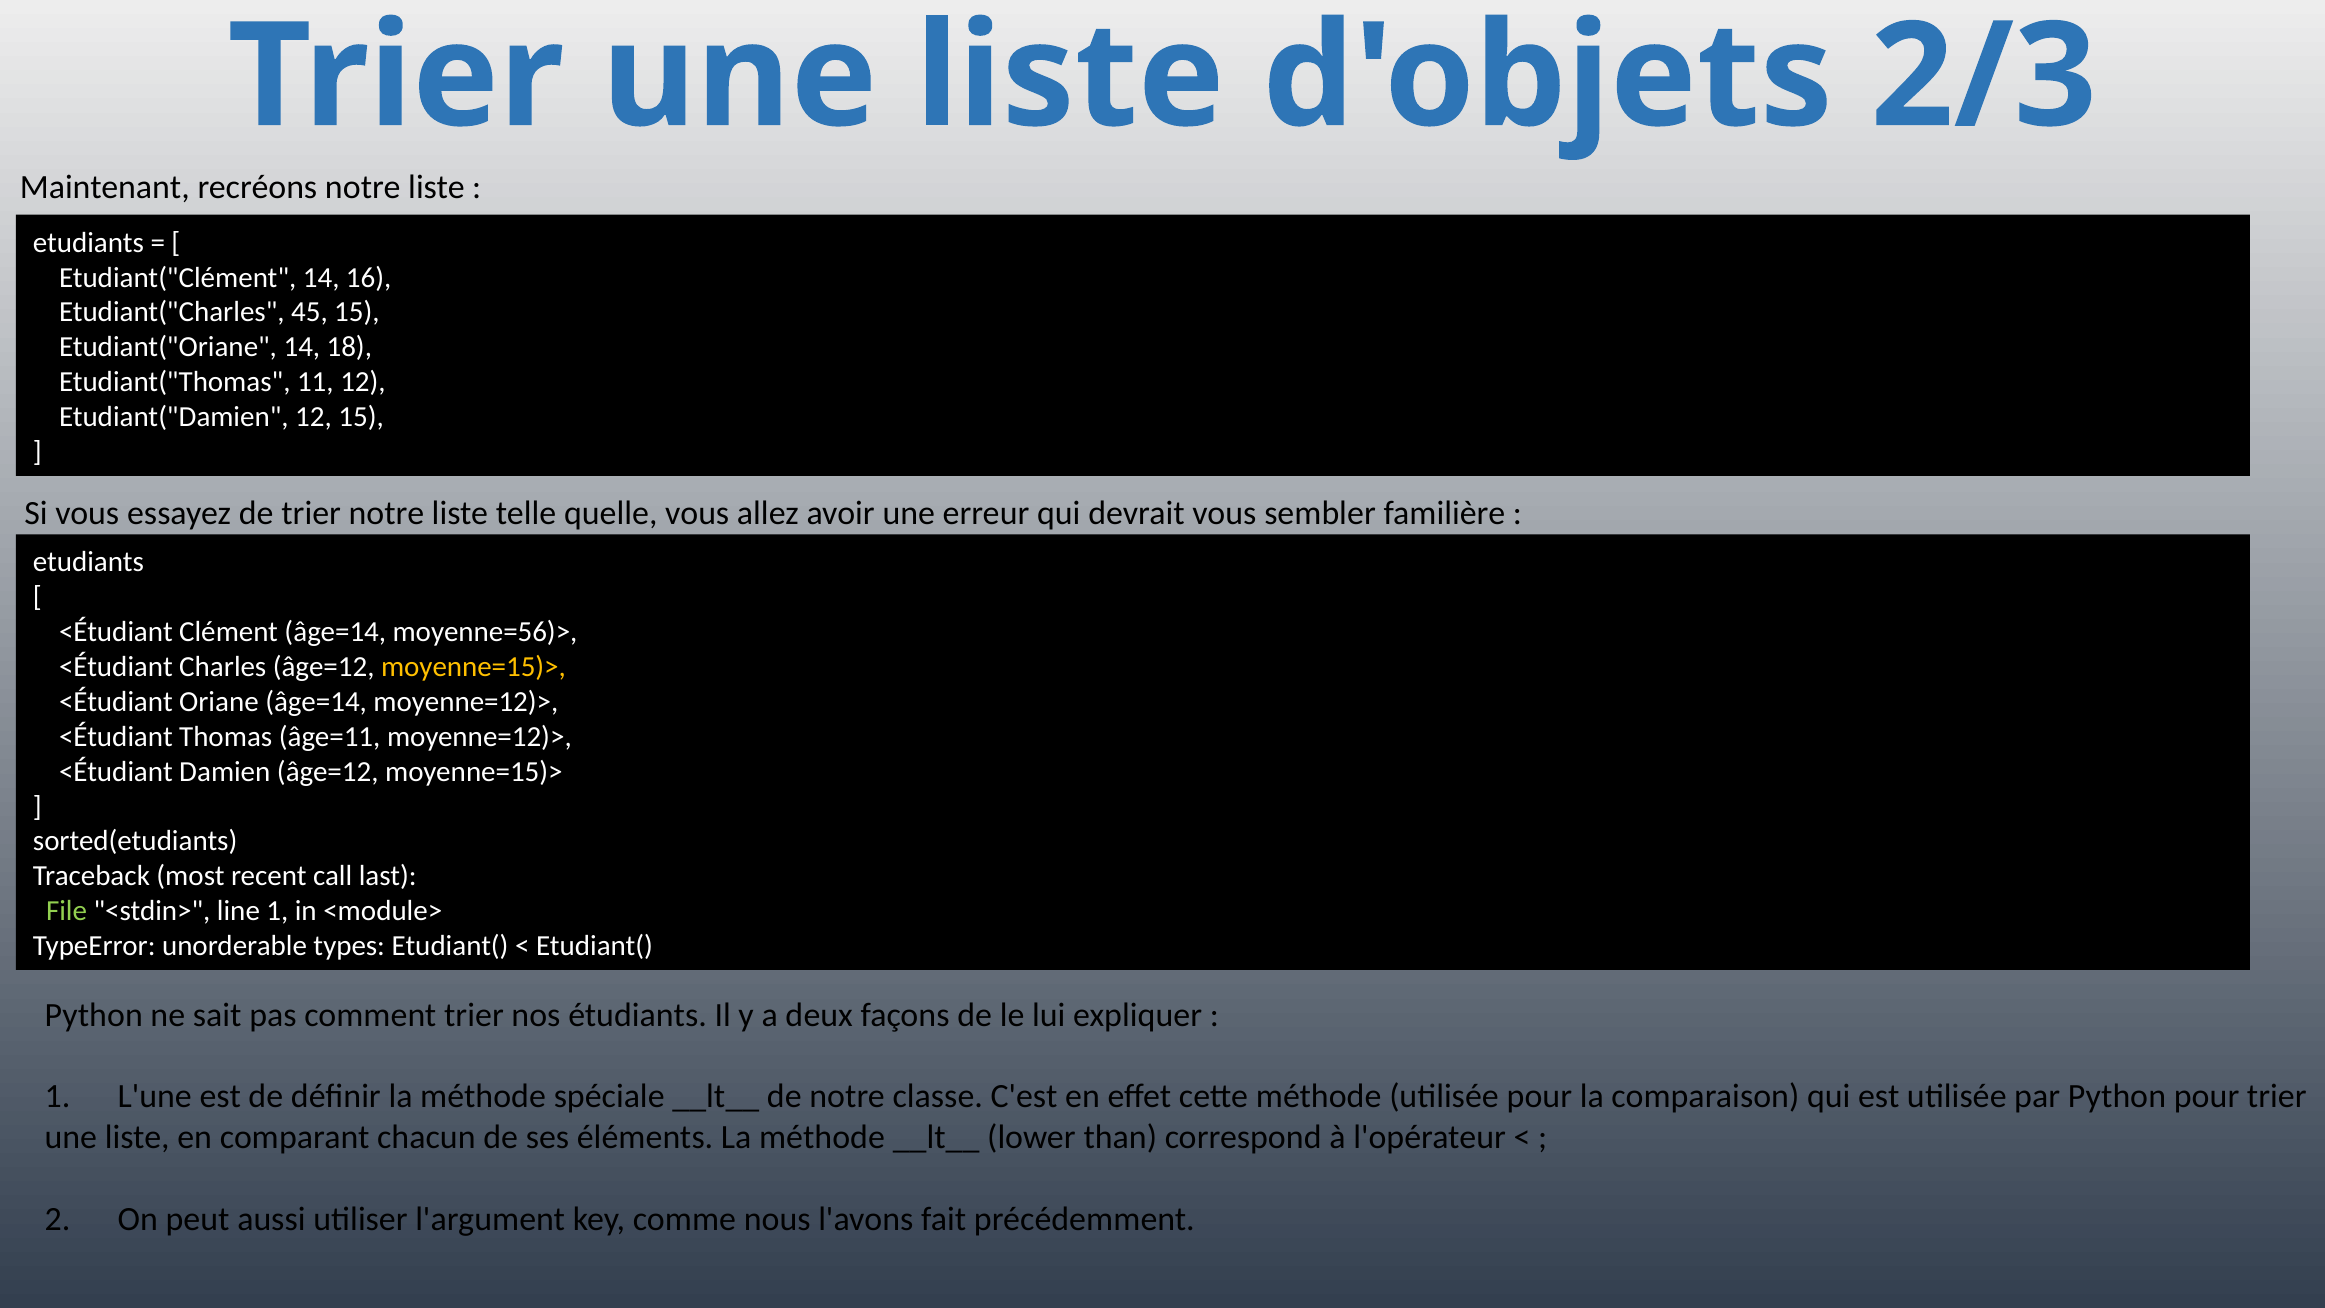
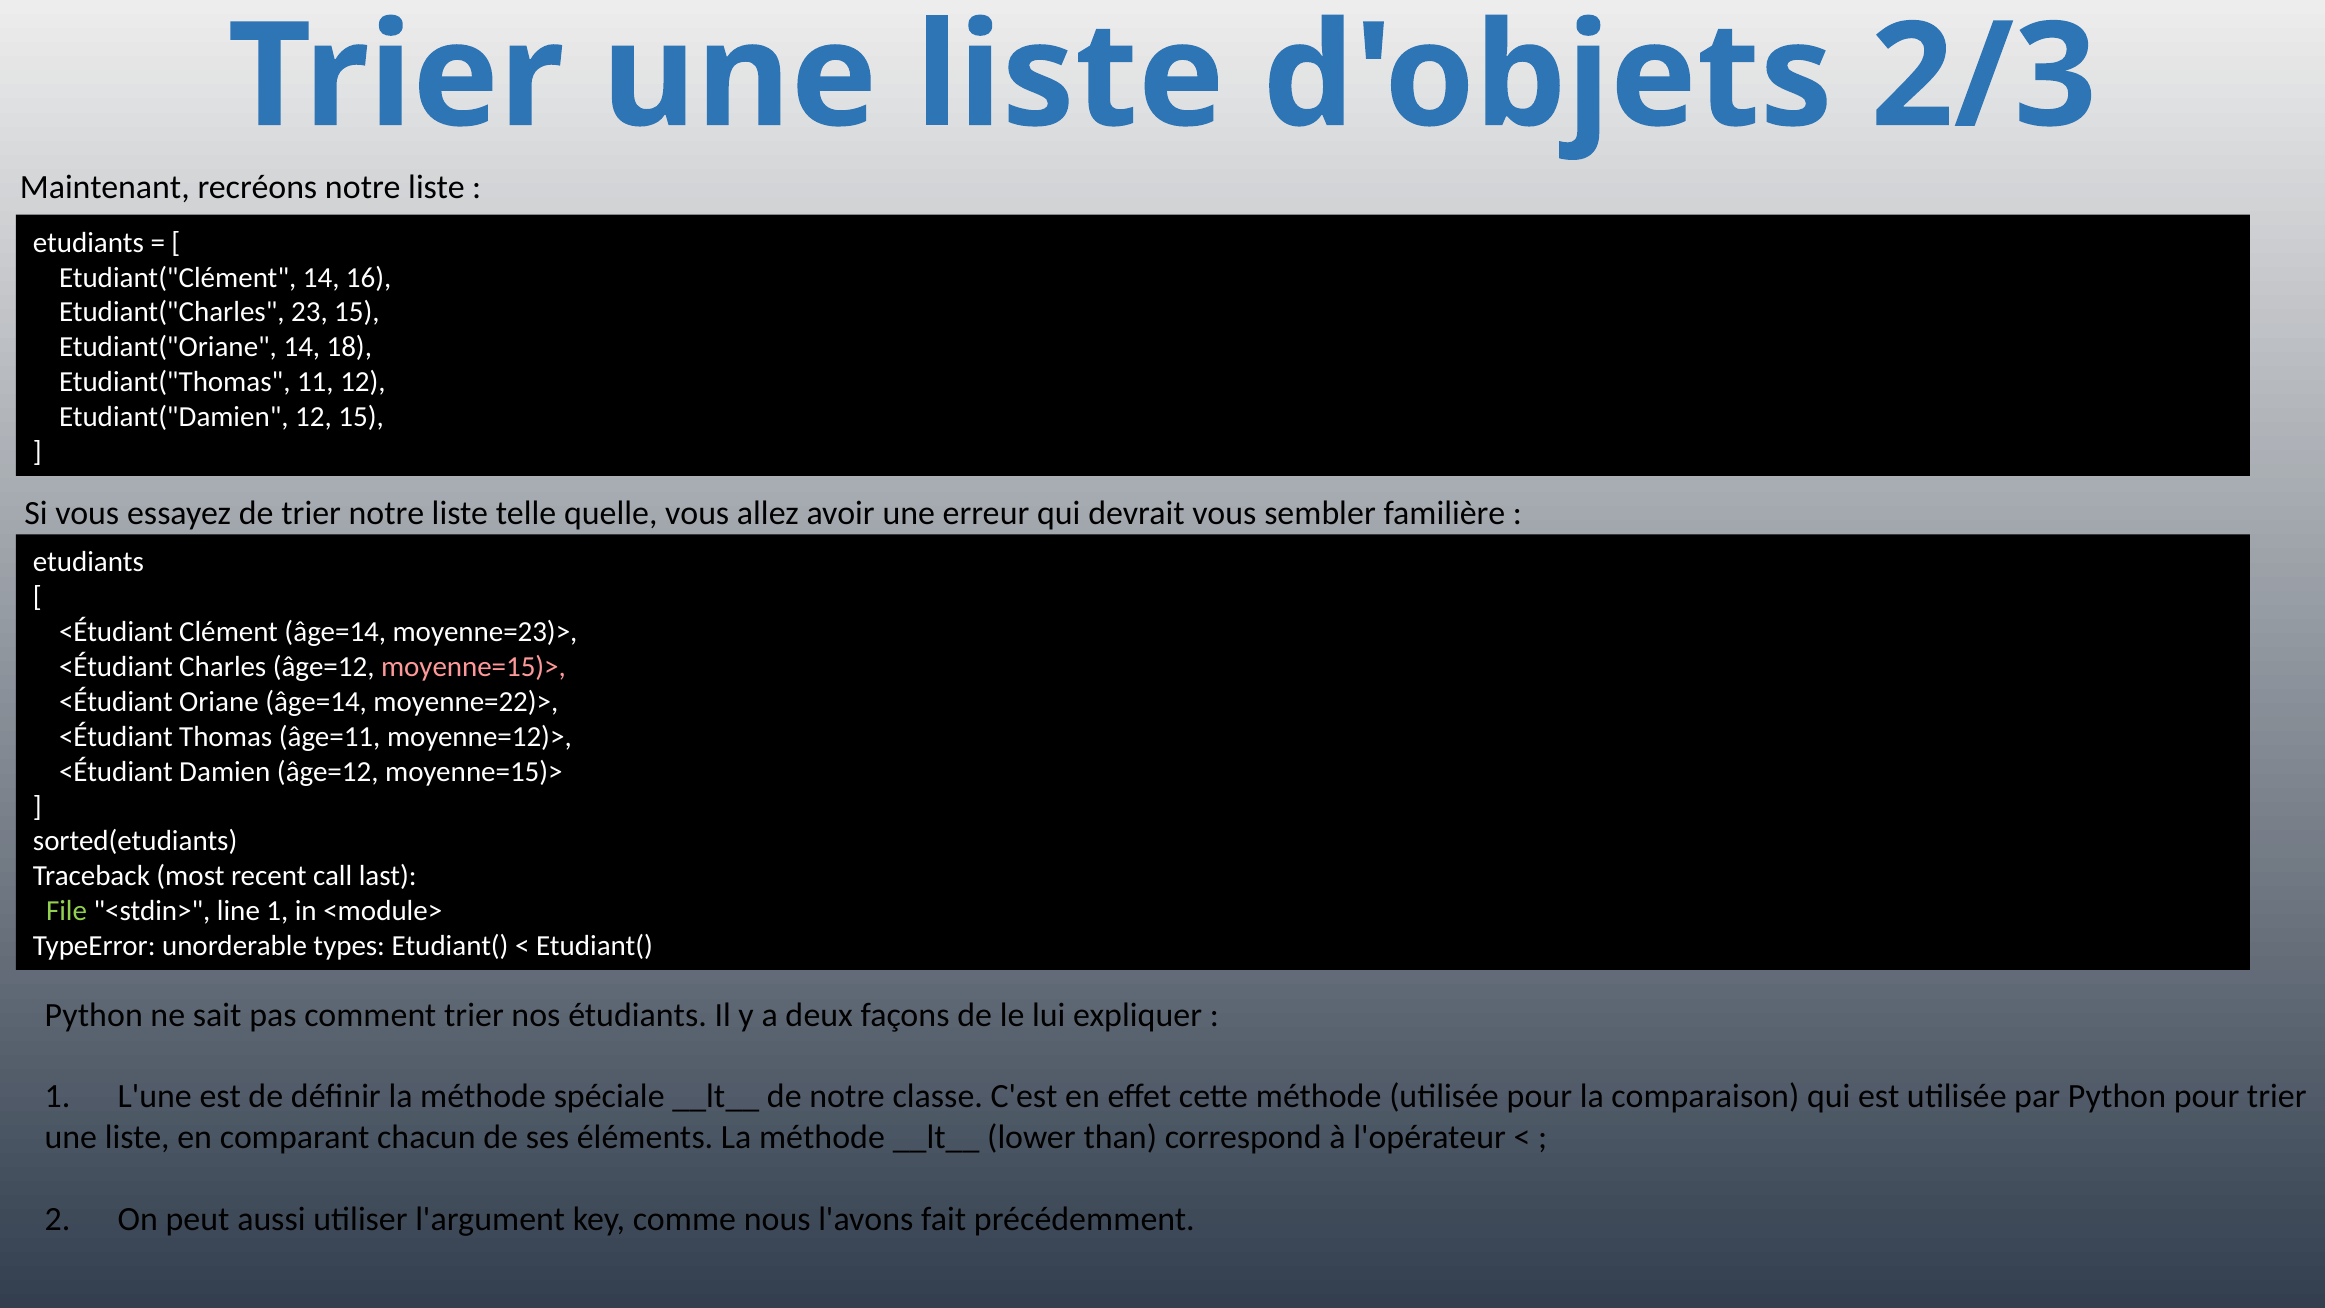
45: 45 -> 23 (309, 312)
moyenne=56)>: moyenne=56)> -> moyenne=23)> (485, 632)
moyenne=15)> colour: yellow -> pink (473, 667)
âge=14 moyenne=12)>: moyenne=12)> -> moyenne=22)> (466, 702)
